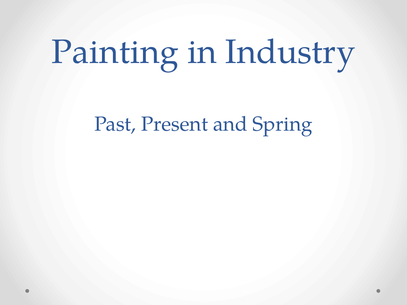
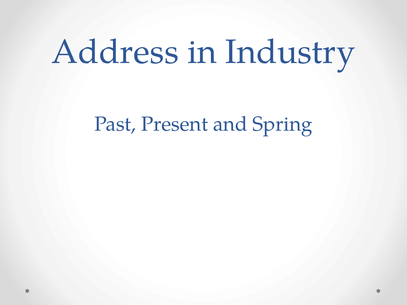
Painting: Painting -> Address (115, 52)
